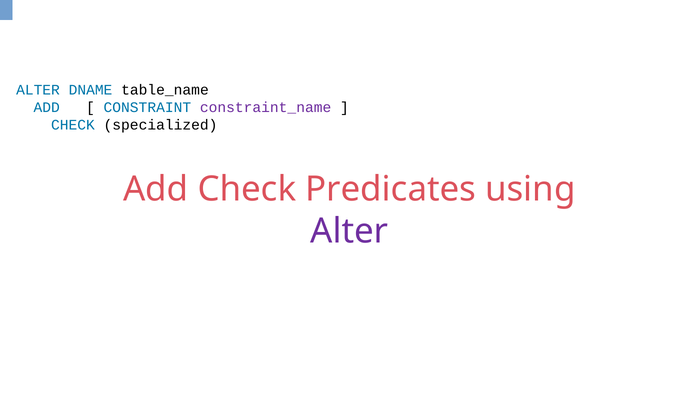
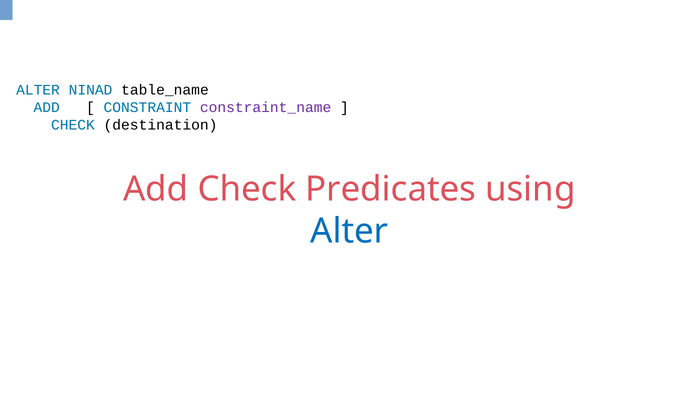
DNAME: DNAME -> NINAD (91, 90)
specialized: specialized -> destination (161, 125)
Alter colour: purple -> blue (349, 231)
